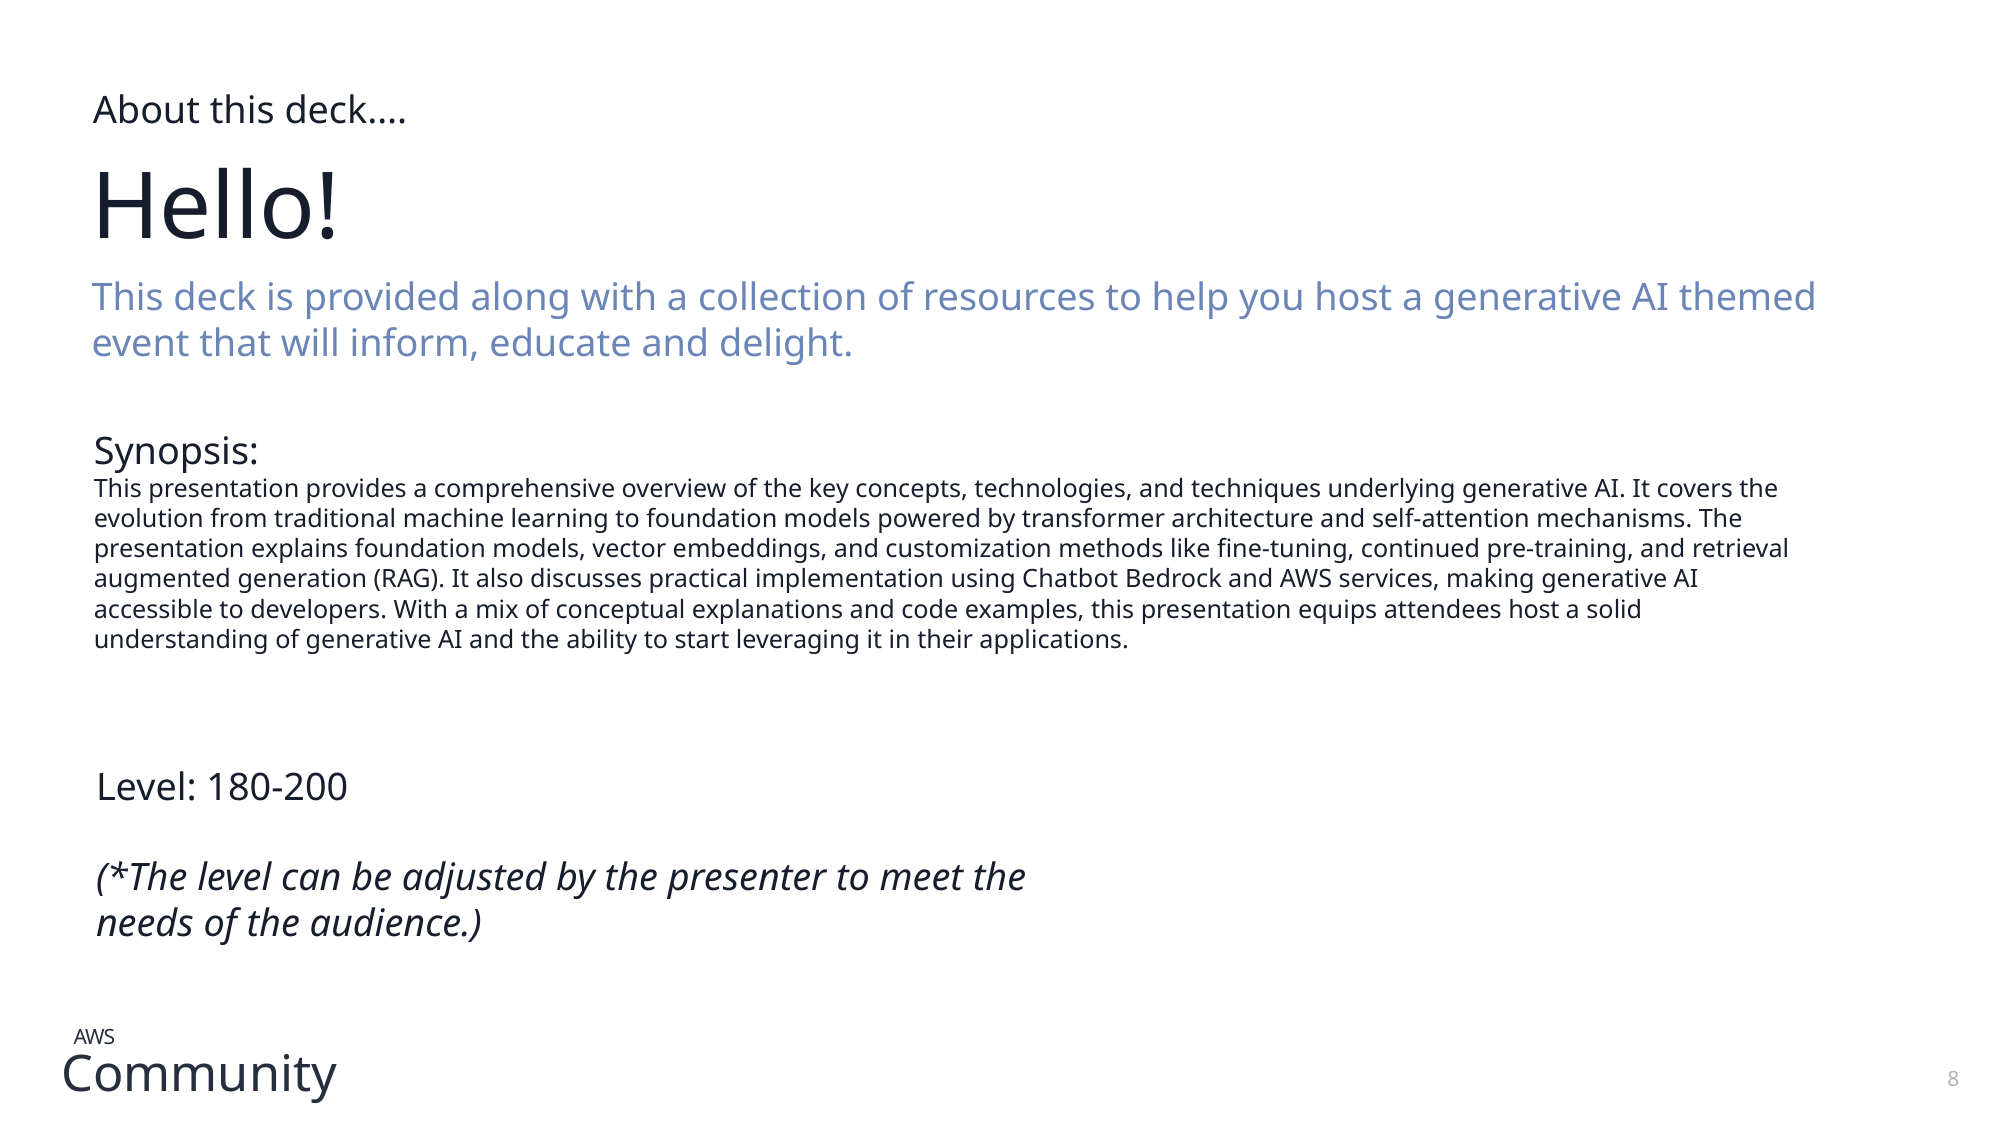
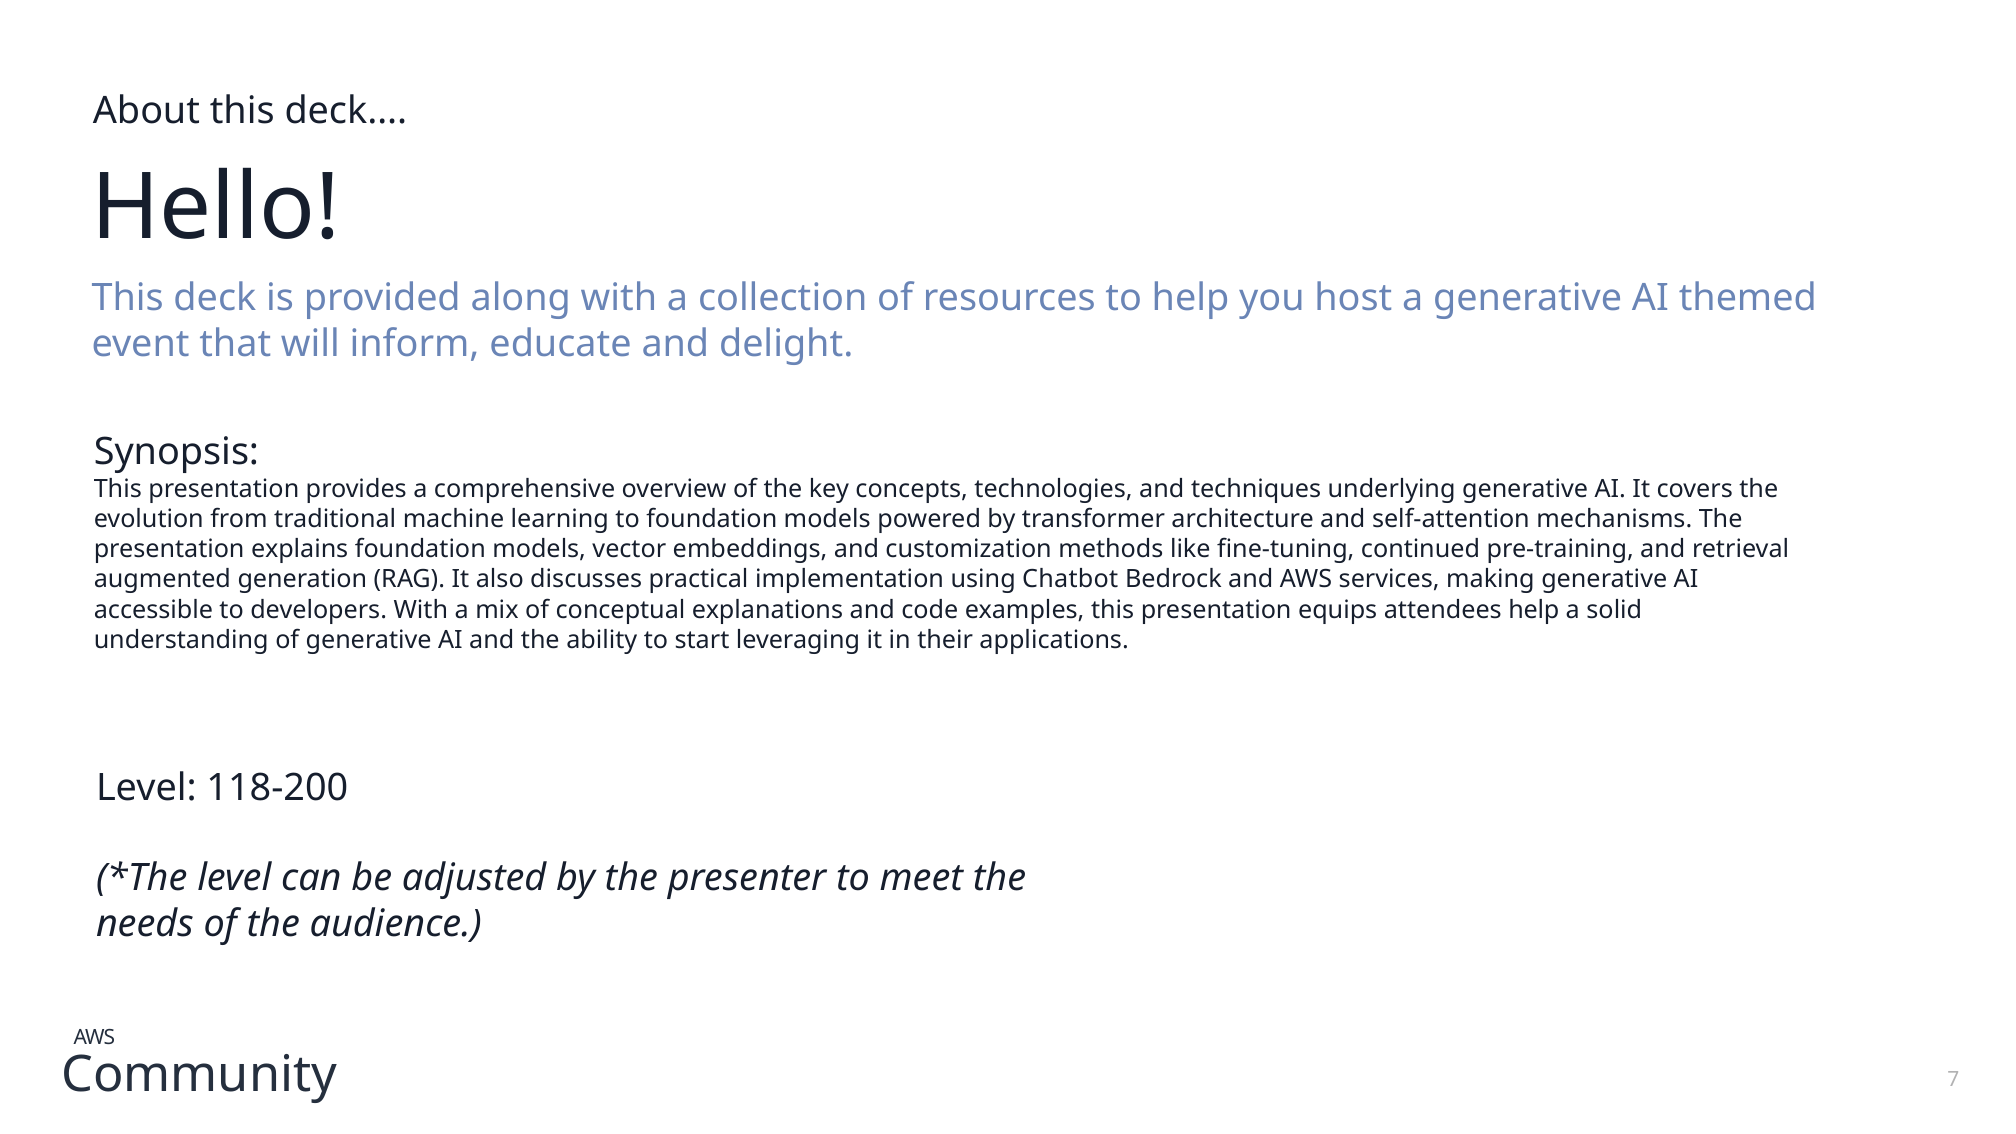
attendees host: host -> help (1534, 610)
180-200: 180-200 -> 118-200 (277, 788)
8: 8 -> 7 (1953, 1080)
